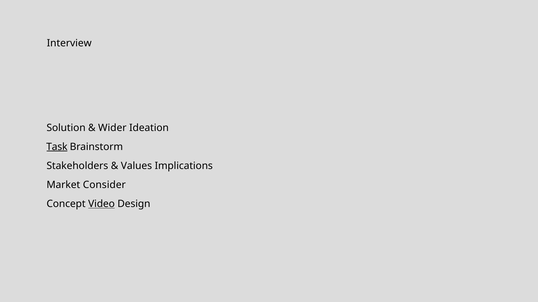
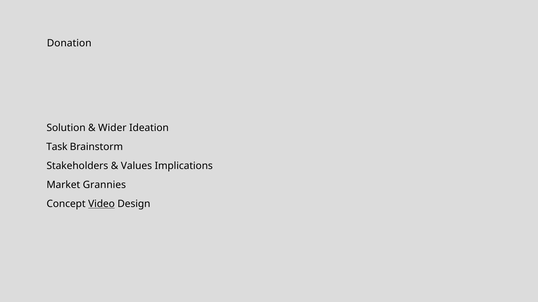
Interview: Interview -> Donation (69, 43)
Task underline: present -> none (57, 147)
Consider: Consider -> Grannies (104, 185)
